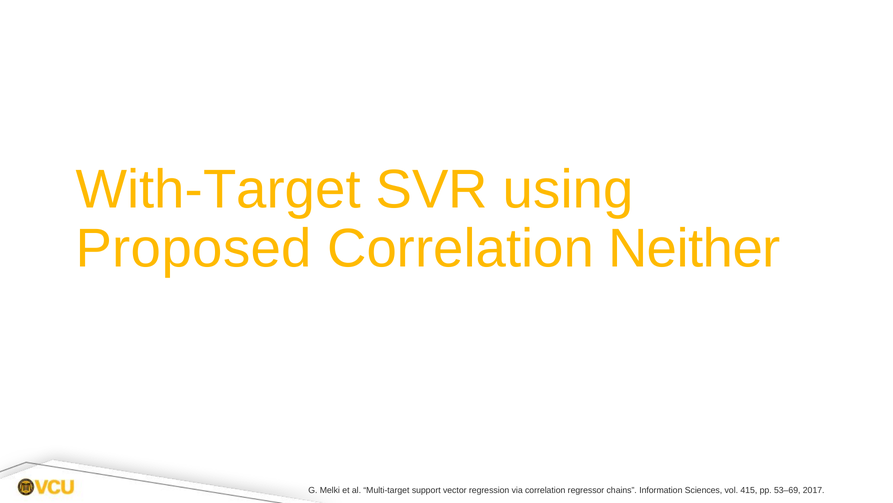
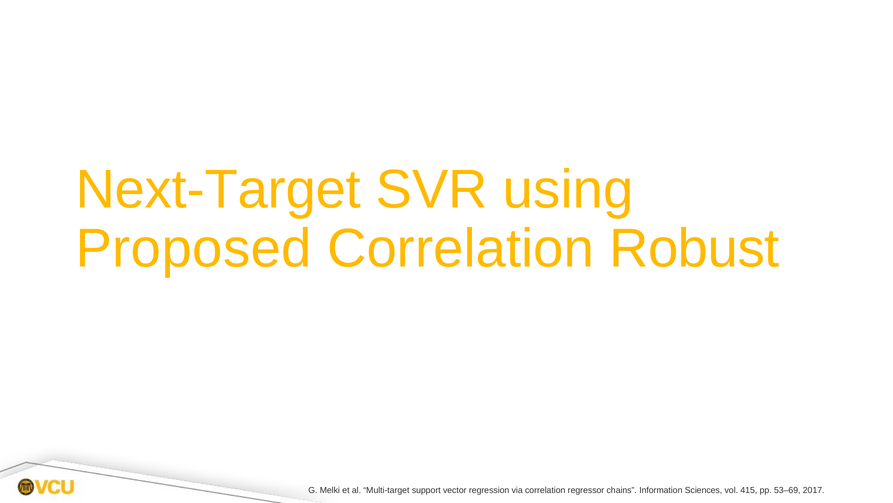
With-Target: With-Target -> Next-Target (218, 190)
Neither: Neither -> Robust (694, 248)
